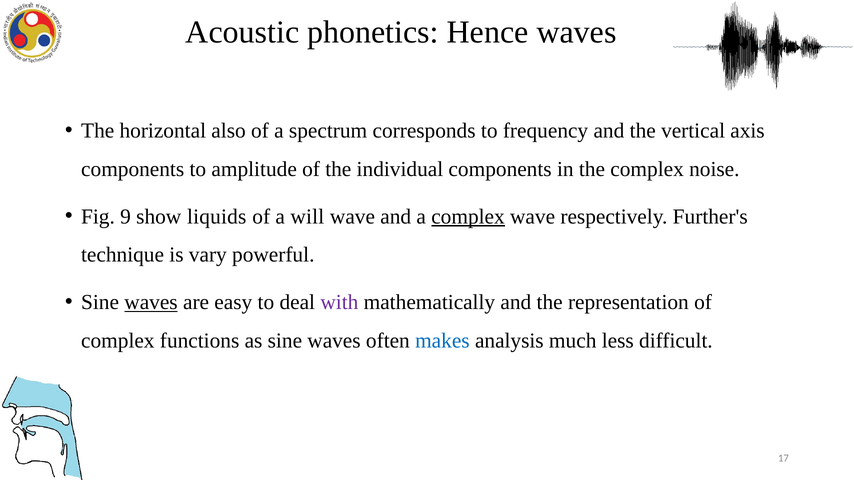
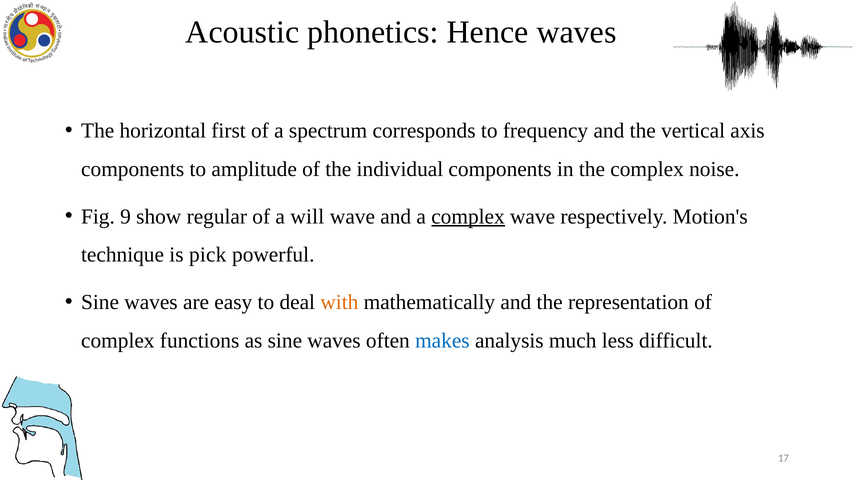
also: also -> first (229, 131)
liquids: liquids -> regular (217, 217)
Further's: Further's -> Motion's (710, 217)
vary: vary -> pick (208, 255)
waves underline: present -> none (151, 302)
with colour: purple -> orange (339, 302)
